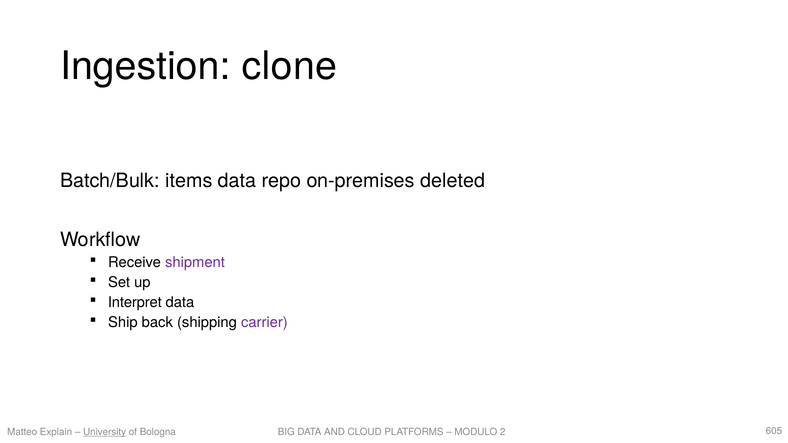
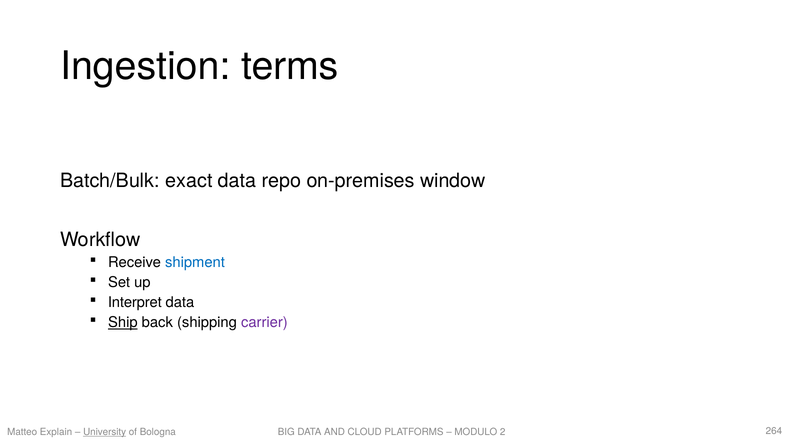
clone: clone -> terms (290, 66)
items: items -> exact (189, 181)
deleted: deleted -> window (453, 181)
shipment colour: purple -> blue (195, 263)
Ship underline: none -> present (123, 323)
605: 605 -> 264 (774, 431)
